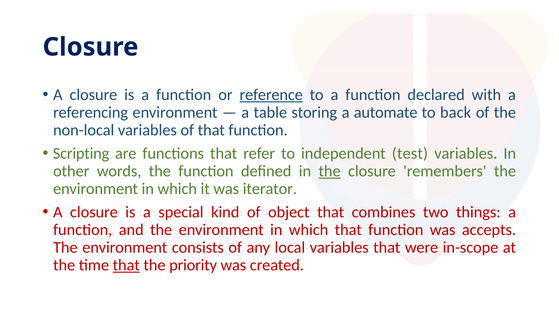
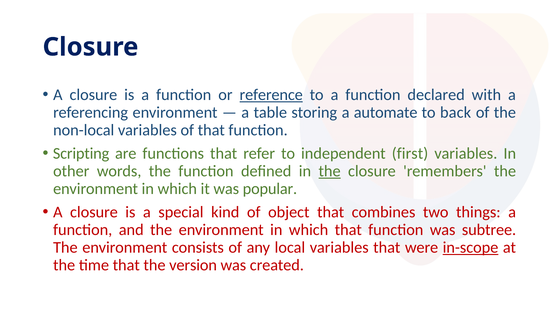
test: test -> first (410, 153)
iterator: iterator -> popular (270, 188)
accepts: accepts -> subtree (489, 229)
in-scope underline: none -> present (471, 247)
that underline: present -> none (126, 265)
priority: priority -> version (193, 265)
